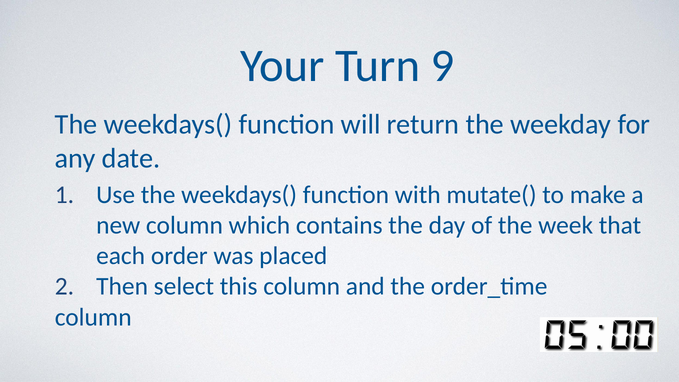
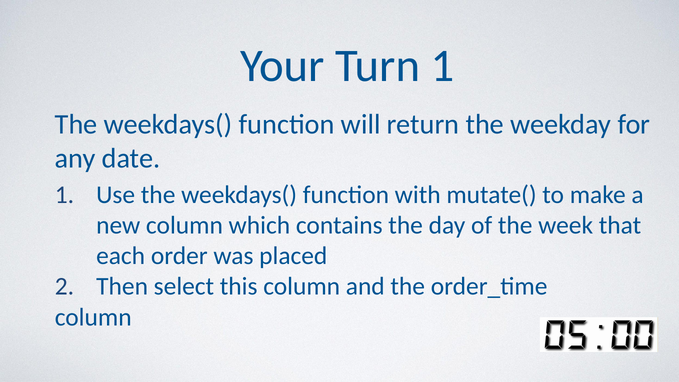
Turn 9: 9 -> 1 (443, 66)
